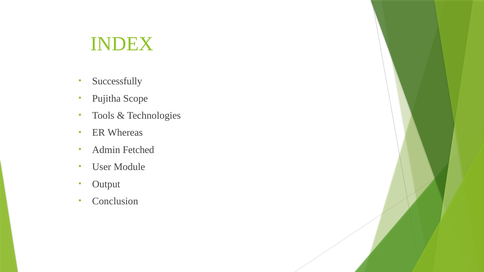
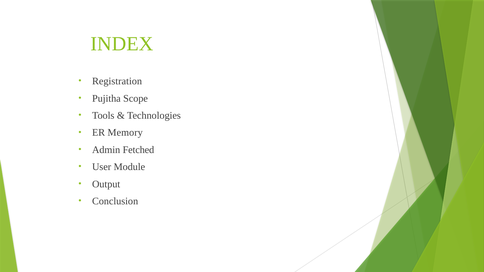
Successfully: Successfully -> Registration (117, 81)
Whereas: Whereas -> Memory (125, 133)
